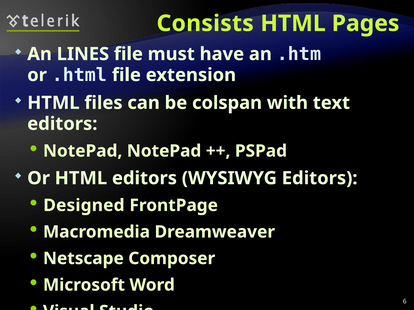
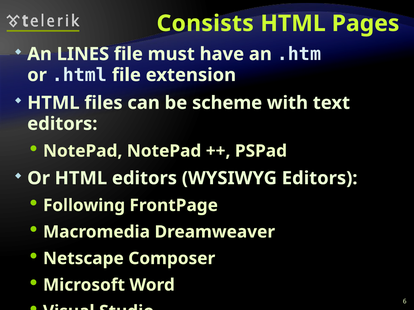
colspan: colspan -> scheme (227, 103)
Designed: Designed -> Following (84, 206)
